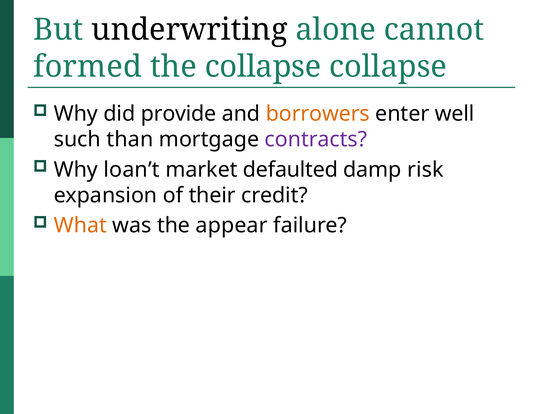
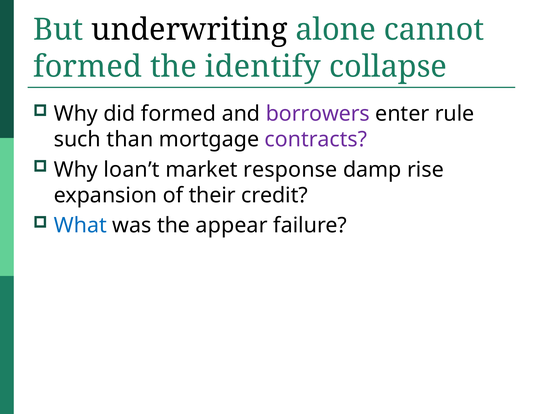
the collapse: collapse -> identify (263, 67)
did provide: provide -> formed (178, 114)
borrowers colour: orange -> purple (318, 114)
well: well -> rule (455, 114)
defaulted: defaulted -> response (290, 170)
risk: risk -> rise (425, 170)
What colour: orange -> blue (80, 225)
